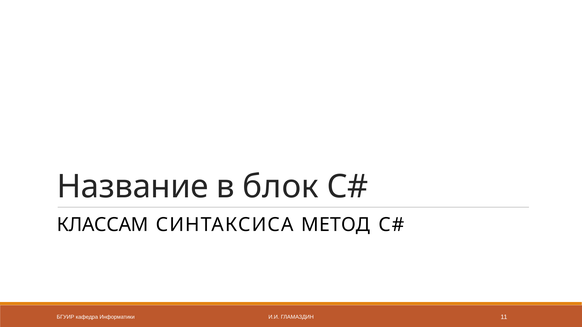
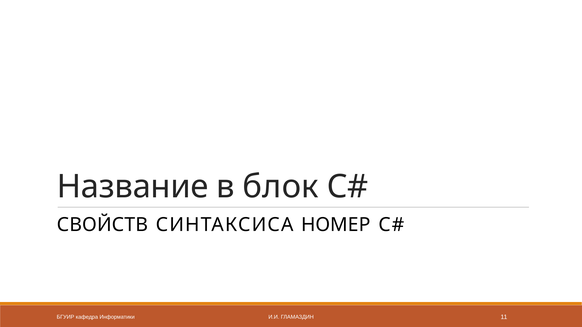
КЛАССАМ: КЛАССАМ -> СВОЙСТВ (102, 225)
МЕТОД: МЕТОД -> НОМЕР (336, 225)
